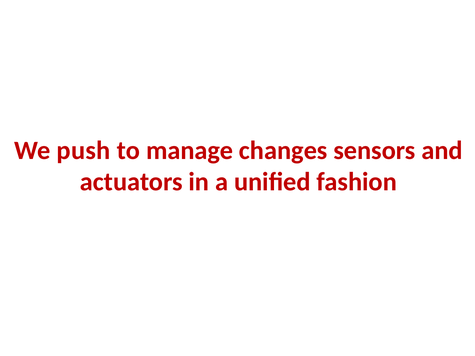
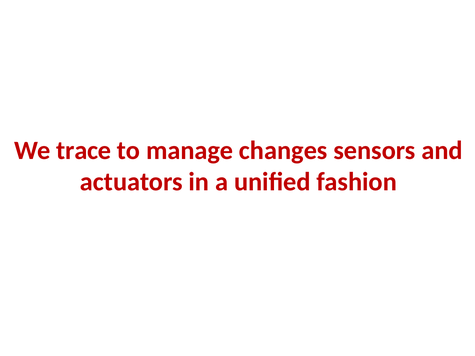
push: push -> trace (84, 150)
